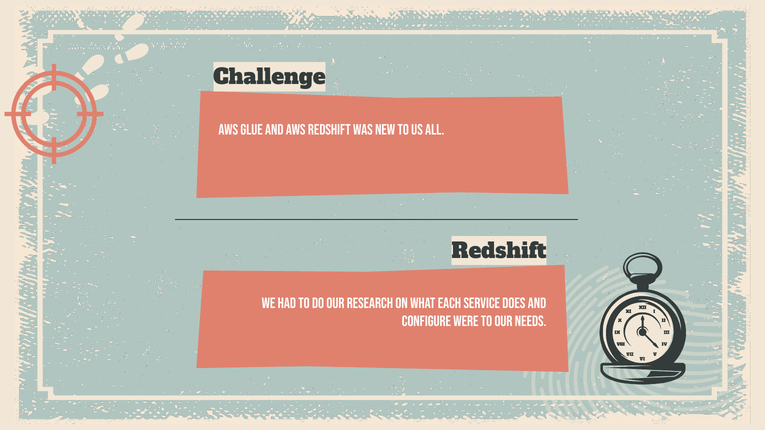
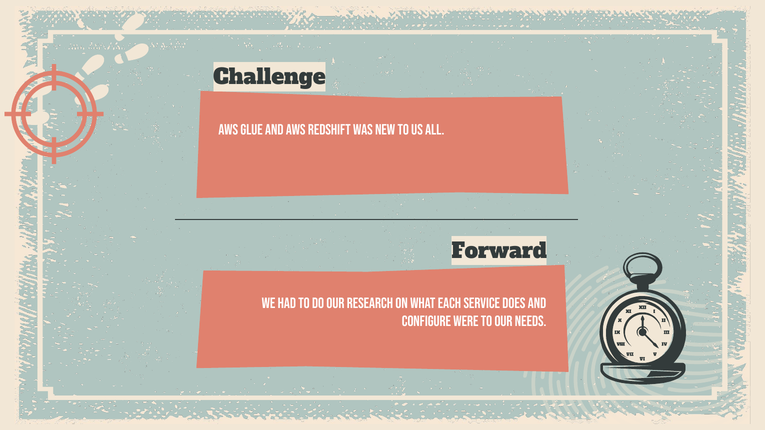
Redshift: Redshift -> Forward (499, 251)
